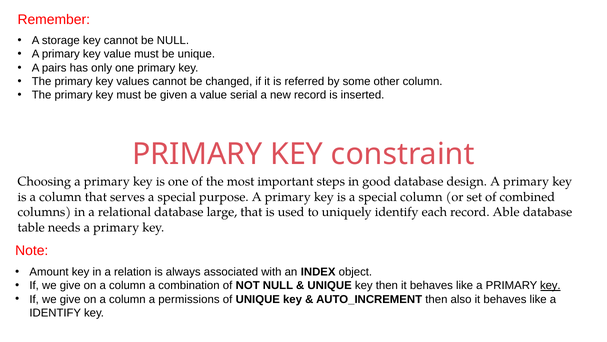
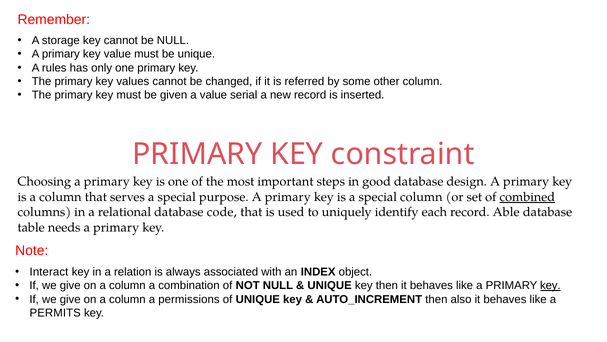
pairs: pairs -> rules (54, 68)
combined underline: none -> present (527, 197)
large: large -> code (222, 212)
Amount: Amount -> Interact (49, 271)
IDENTIFY: IDENTIFY -> PERMITS (55, 312)
